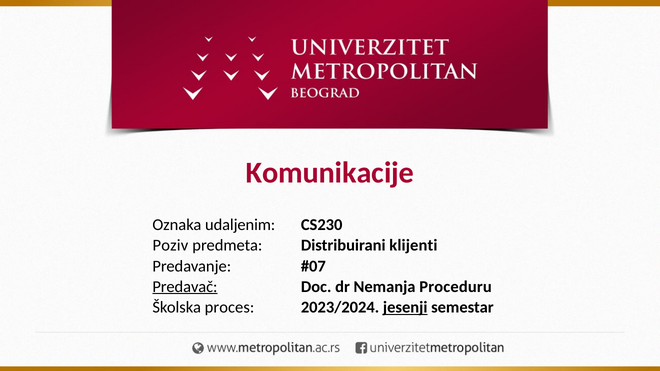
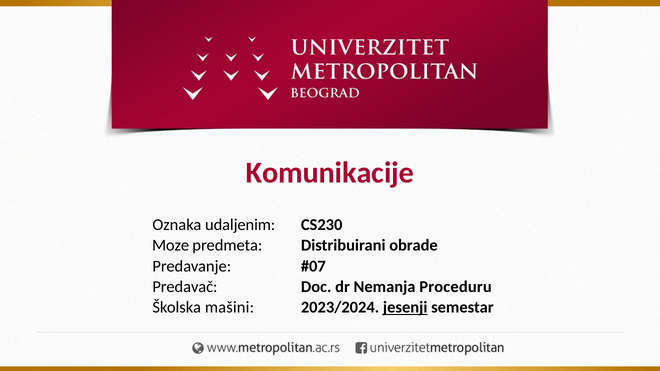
Poziv: Poziv -> Moze (171, 246)
klijenti: klijenti -> obrade (414, 246)
Predavač underline: present -> none (185, 287)
proces: proces -> mašini (229, 307)
